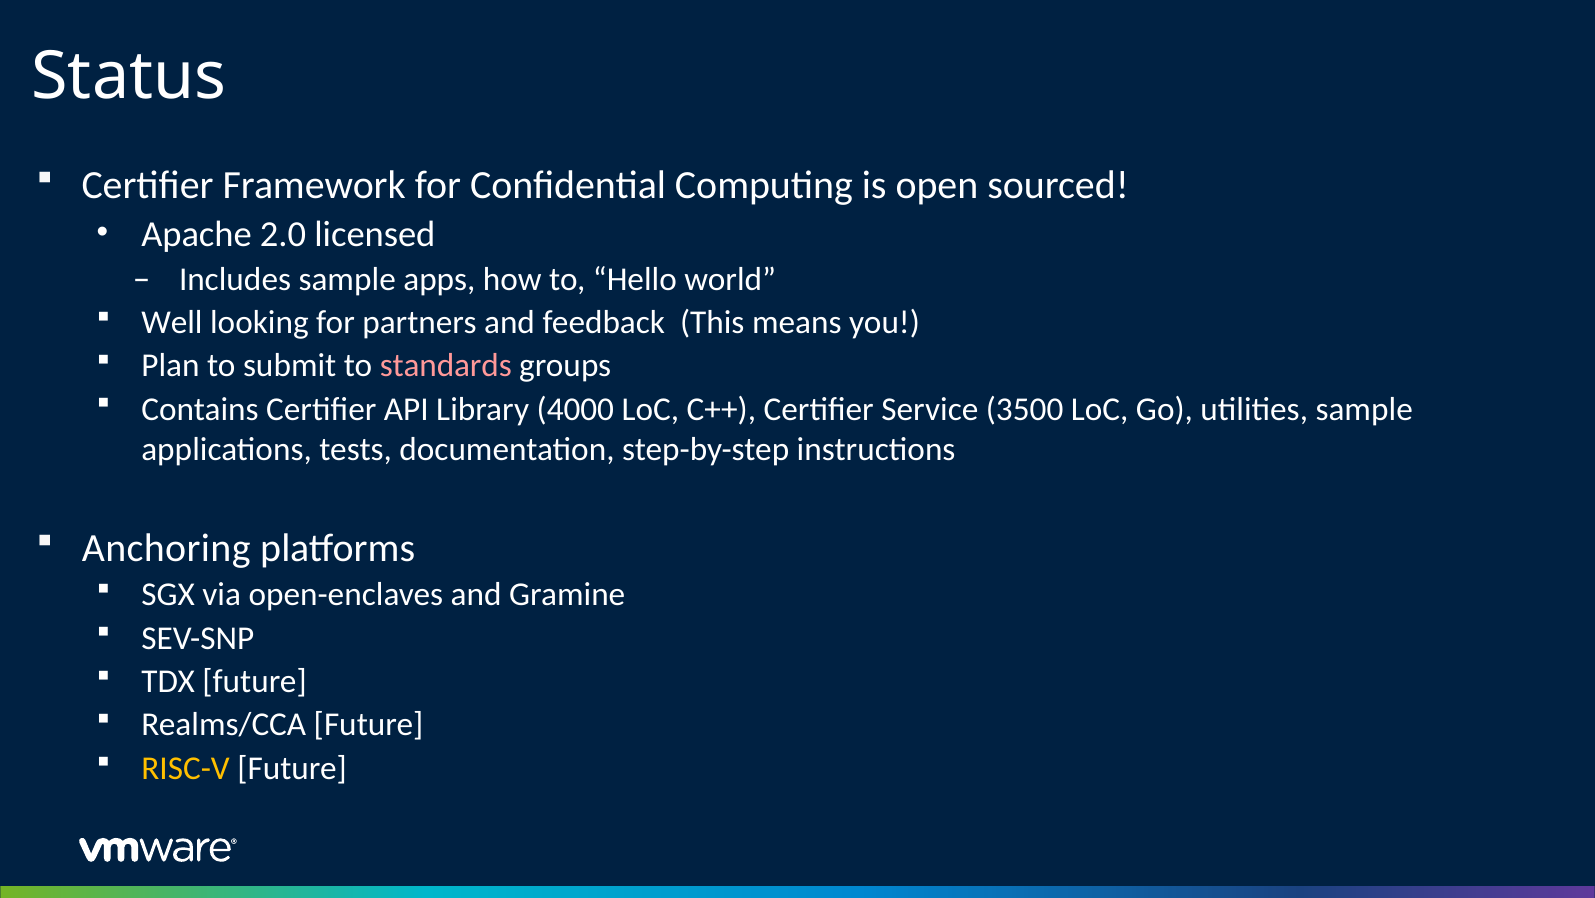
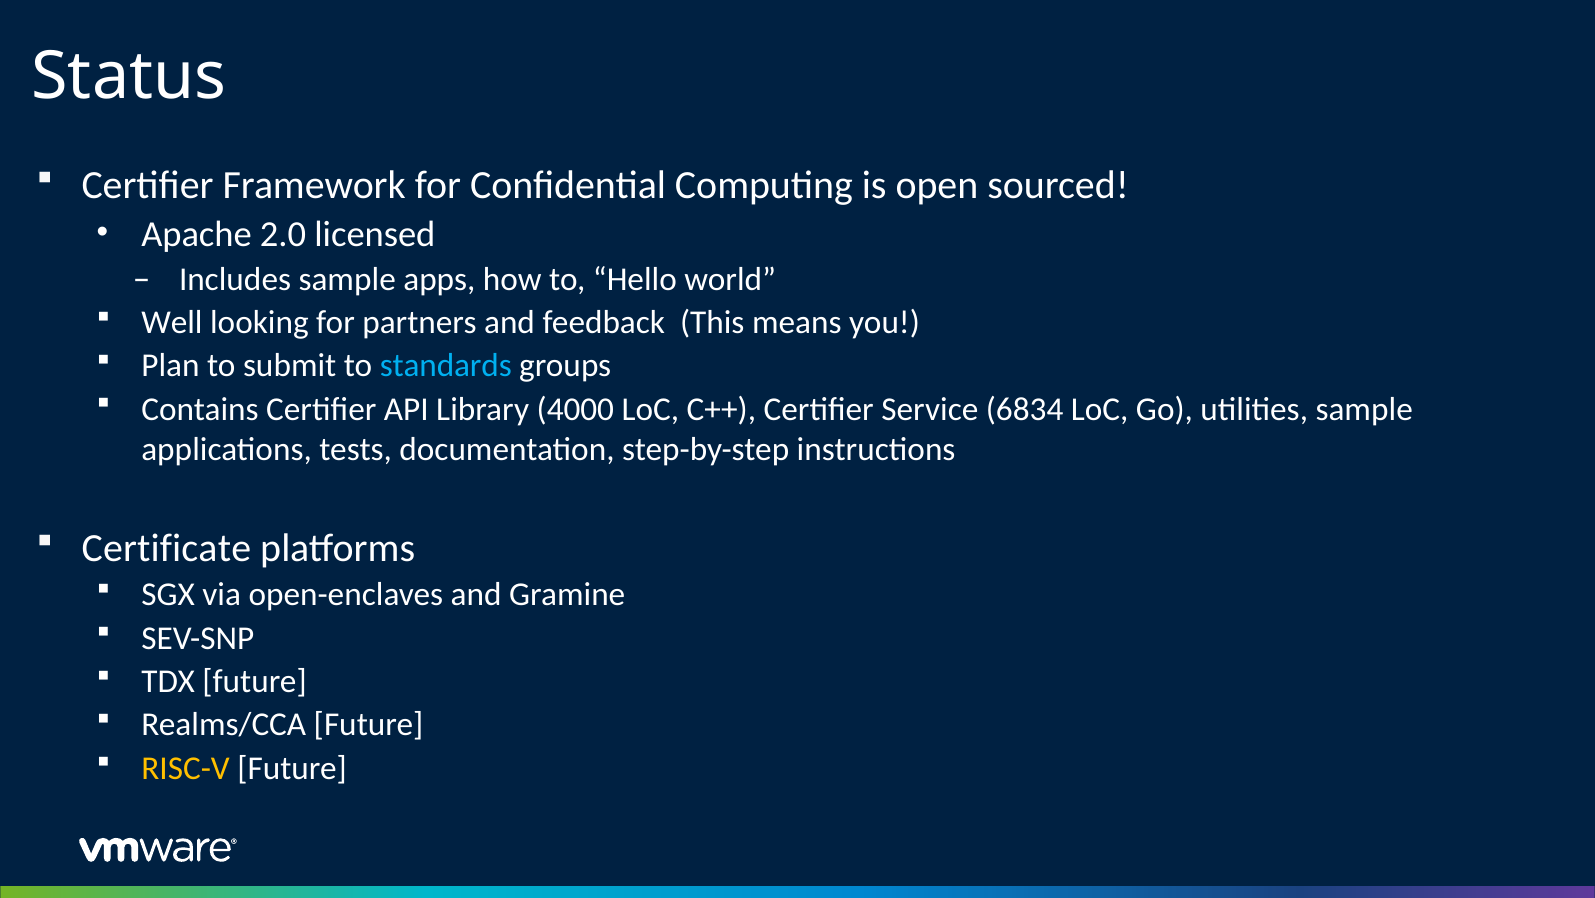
standards colour: pink -> light blue (446, 366)
3500: 3500 -> 6834 (1025, 409)
Anchoring: Anchoring -> Certificate (166, 548)
